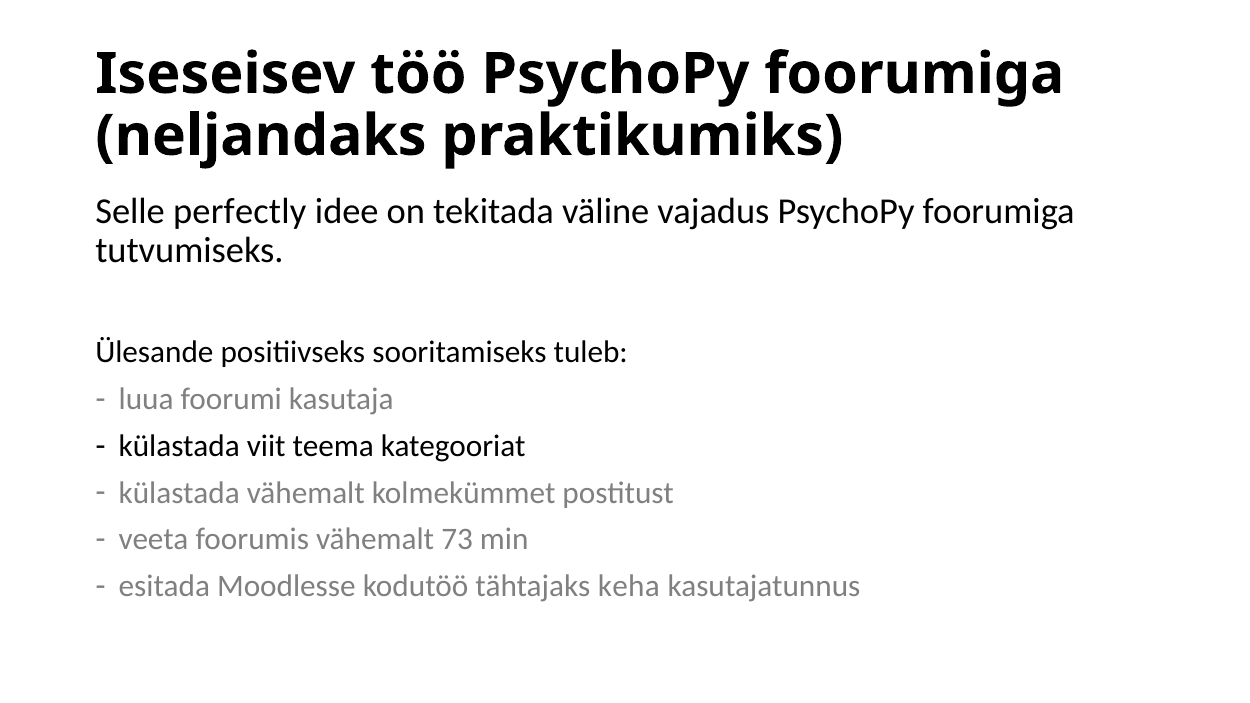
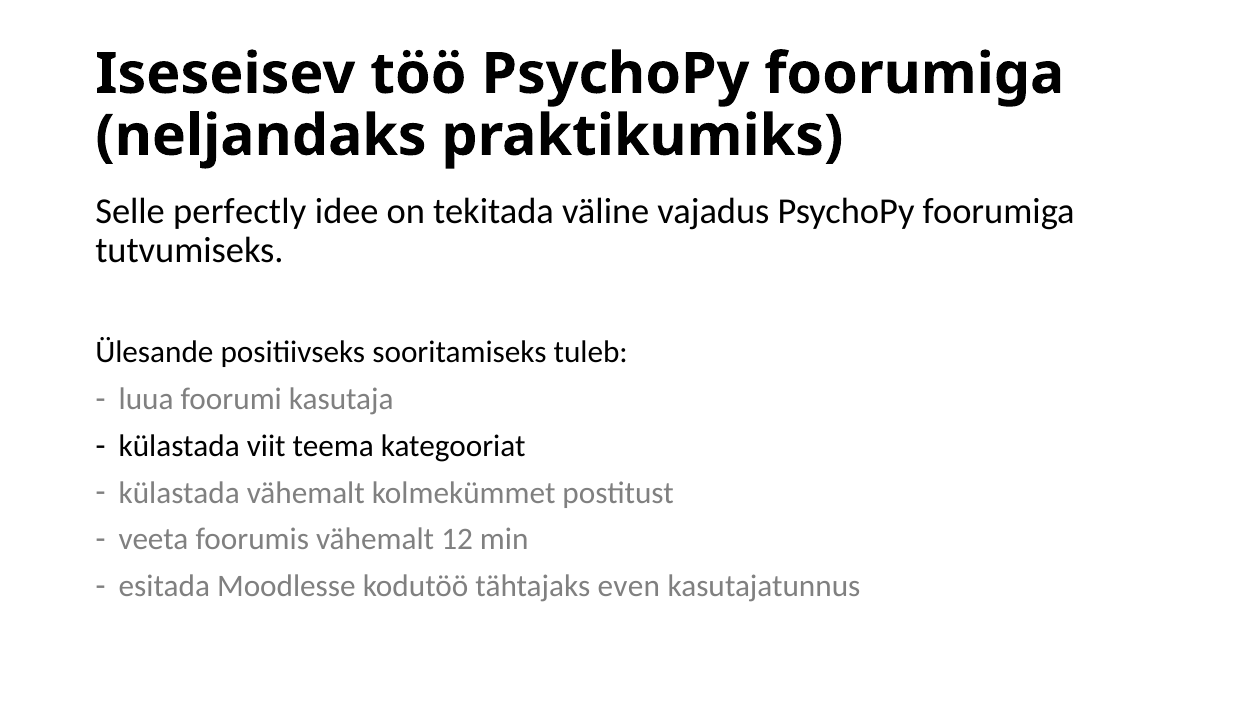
73: 73 -> 12 (457, 540)
keha: keha -> even (629, 586)
